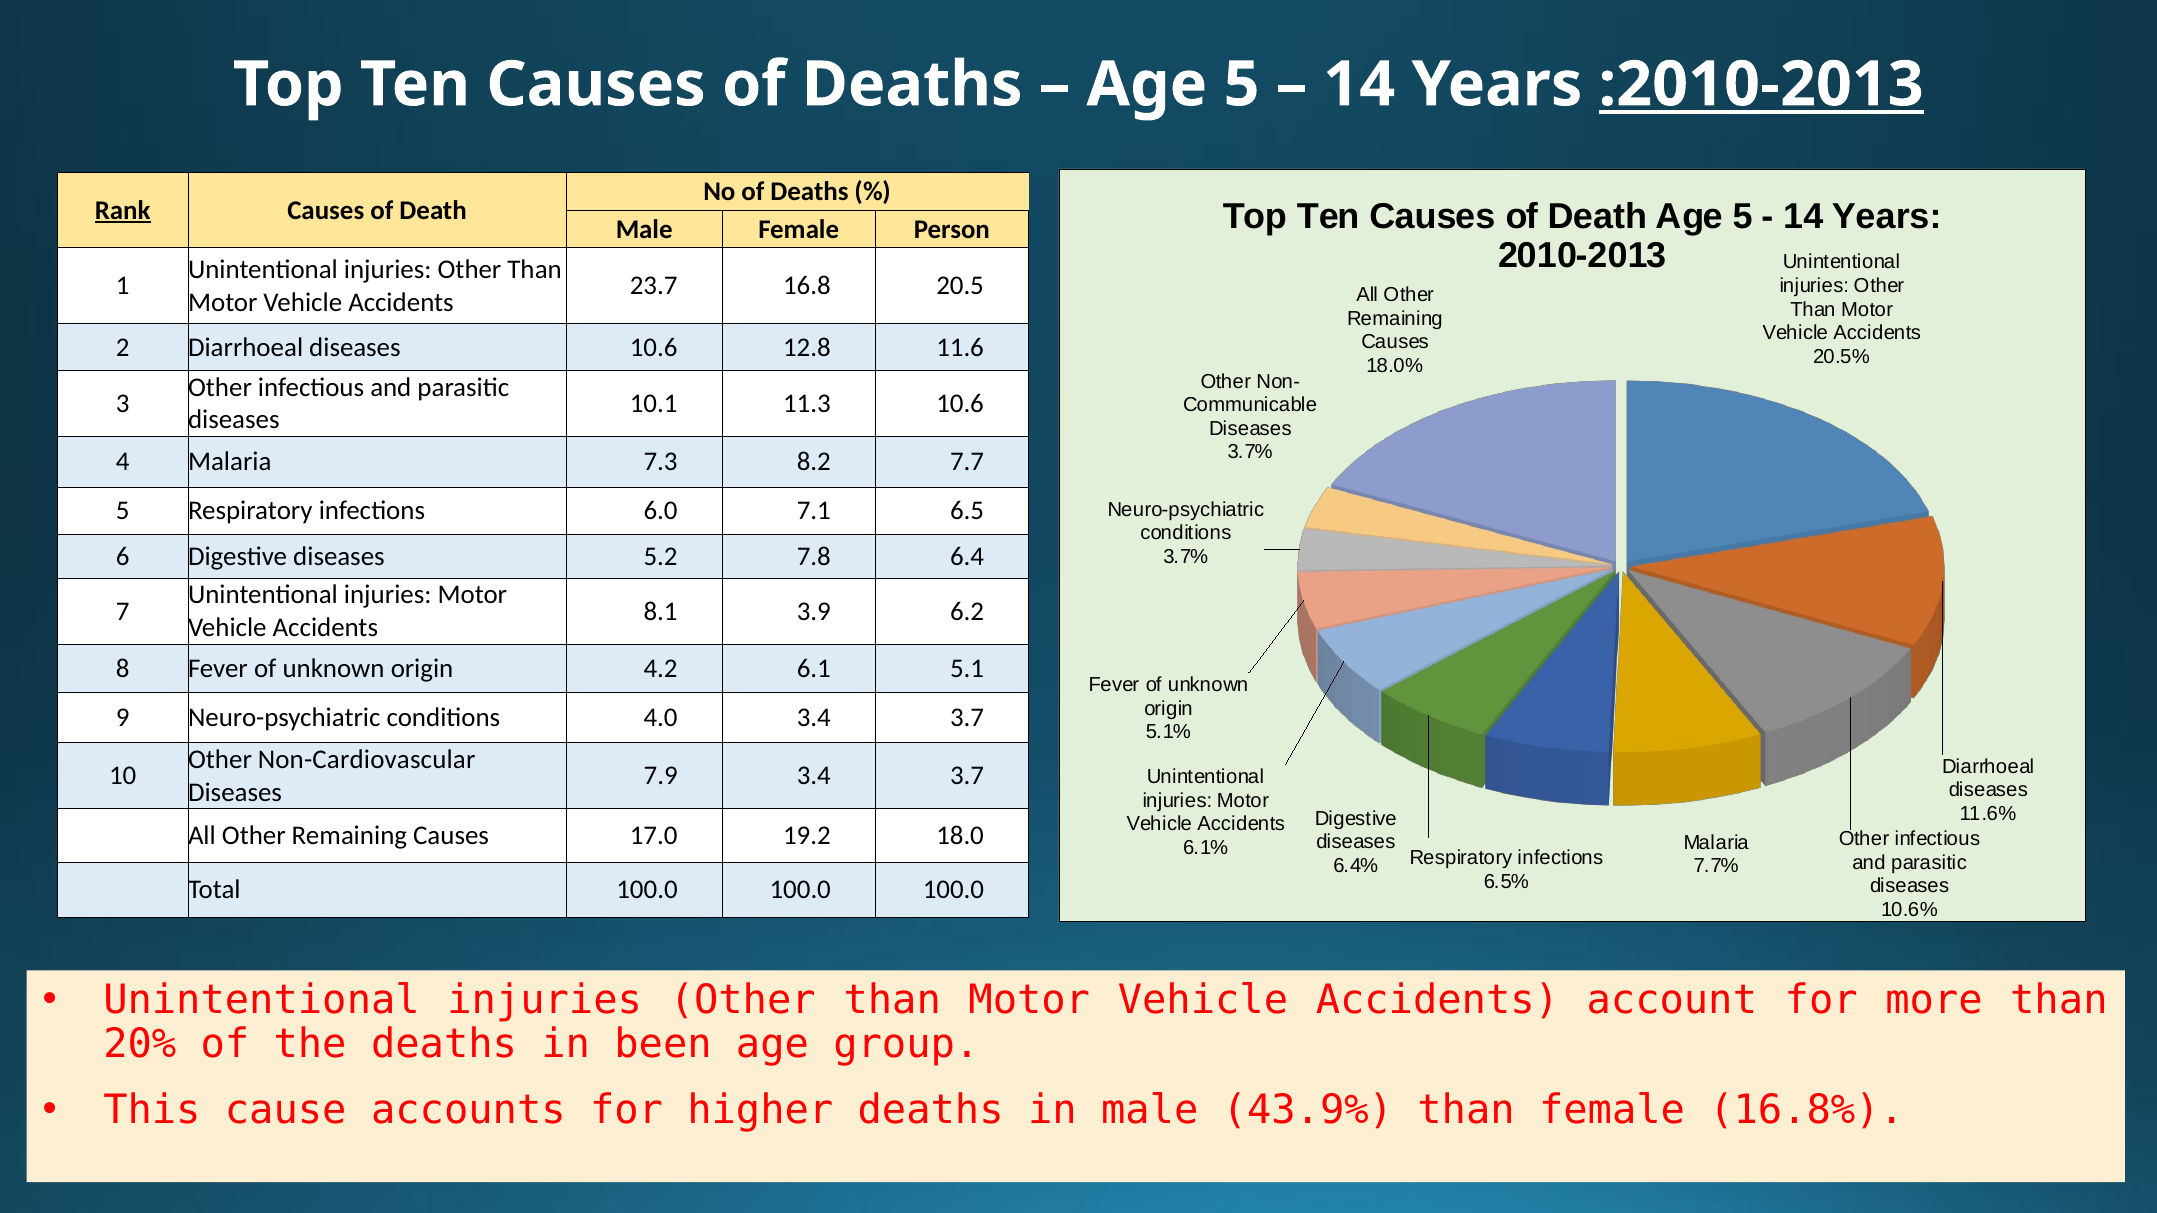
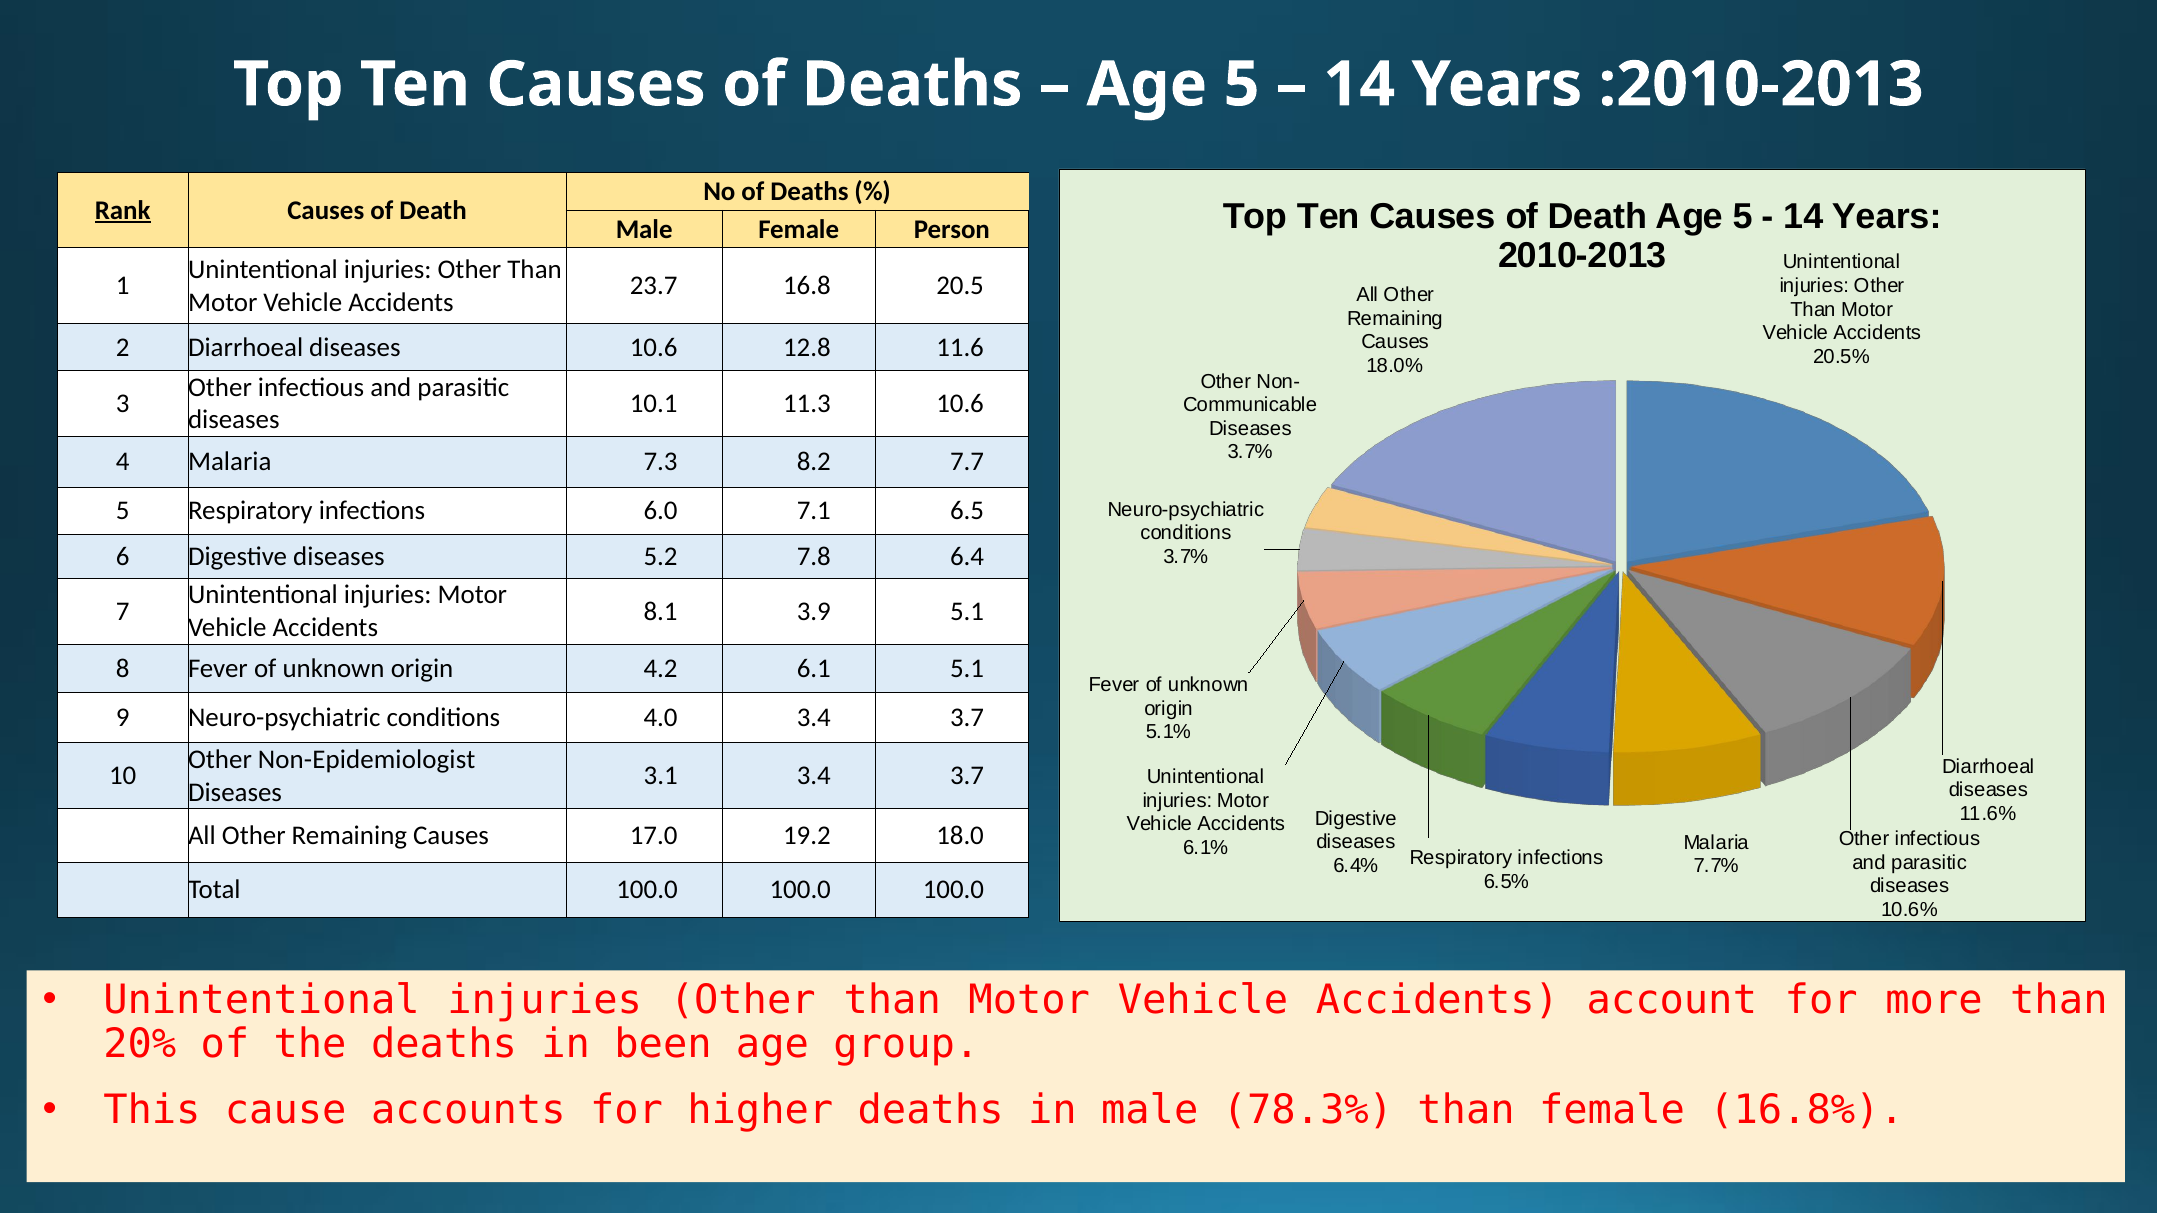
:2010-2013 underline: present -> none (1761, 85)
3.9 6.2: 6.2 -> 5.1 (967, 612)
Non-Cardiovascular: Non-Cardiovascular -> Non-Epidemiologist (367, 759)
7.9: 7.9 -> 3.1 (661, 776)
43.9%: 43.9% -> 78.3% (1308, 1110)
